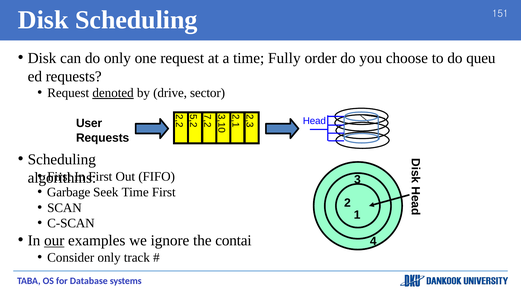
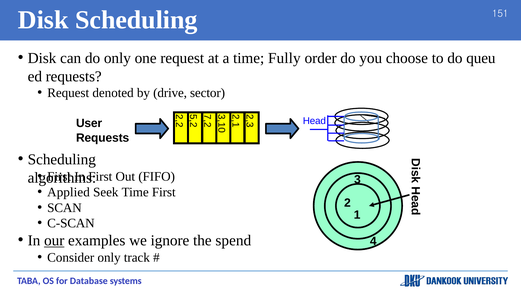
denoted underline: present -> none (113, 93)
Garbage: Garbage -> Applied (69, 192)
contai: contai -> spend (233, 241)
